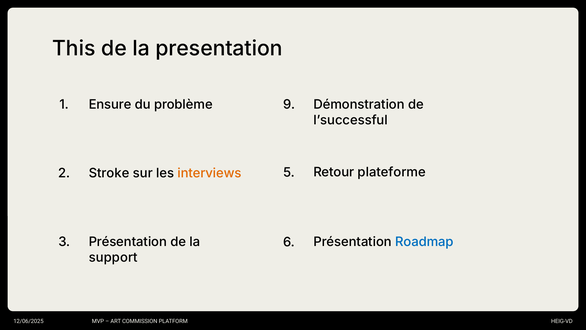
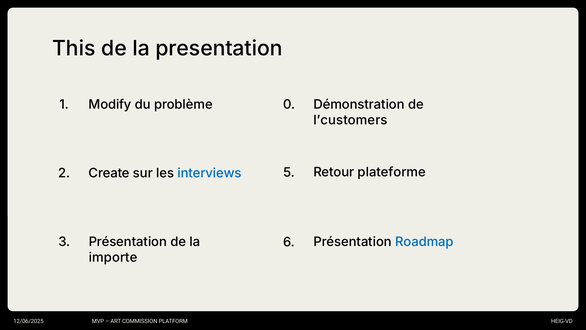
Ensure: Ensure -> Modify (110, 104)
9: 9 -> 0 (289, 104)
l’successful: l’successful -> l’customers (351, 120)
Stroke: Stroke -> Create (109, 173)
interviews colour: orange -> blue (210, 173)
support: support -> importe (113, 257)
